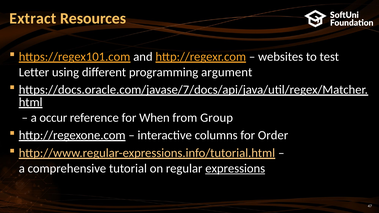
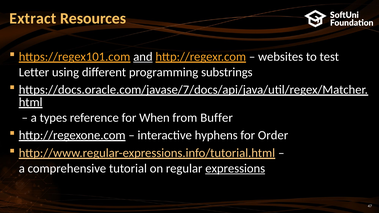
and underline: none -> present (143, 57)
argument: argument -> substrings (227, 72)
occur: occur -> types (53, 118)
Group: Group -> Buffer (217, 118)
columns: columns -> hyphens (216, 135)
